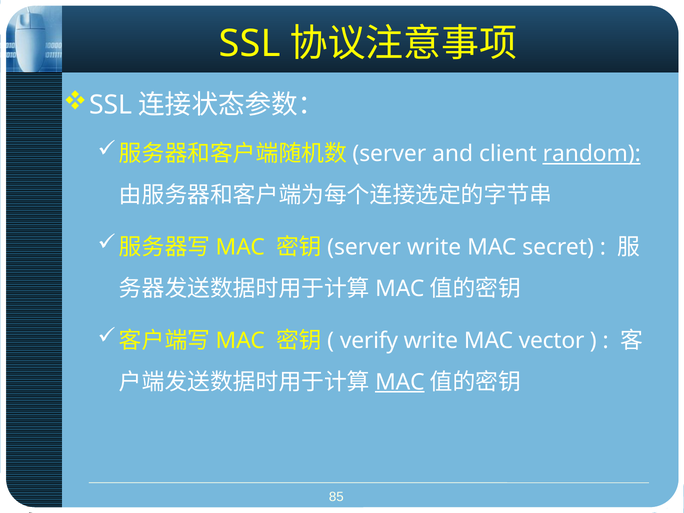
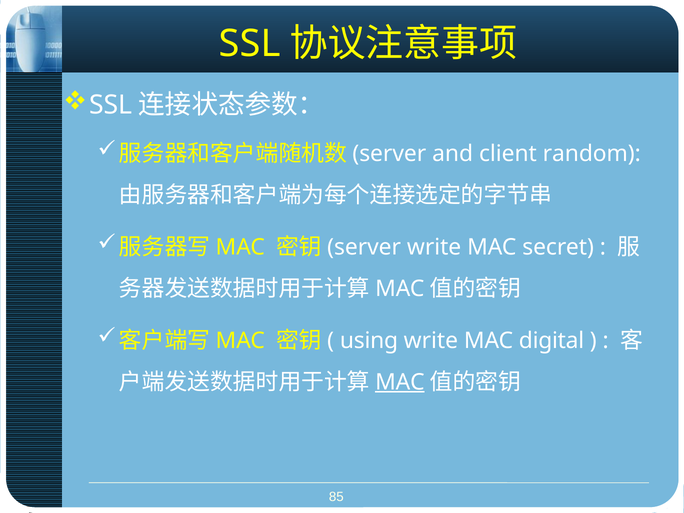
random underline: present -> none (592, 154)
verify: verify -> using (369, 341)
vector: vector -> digital (552, 341)
